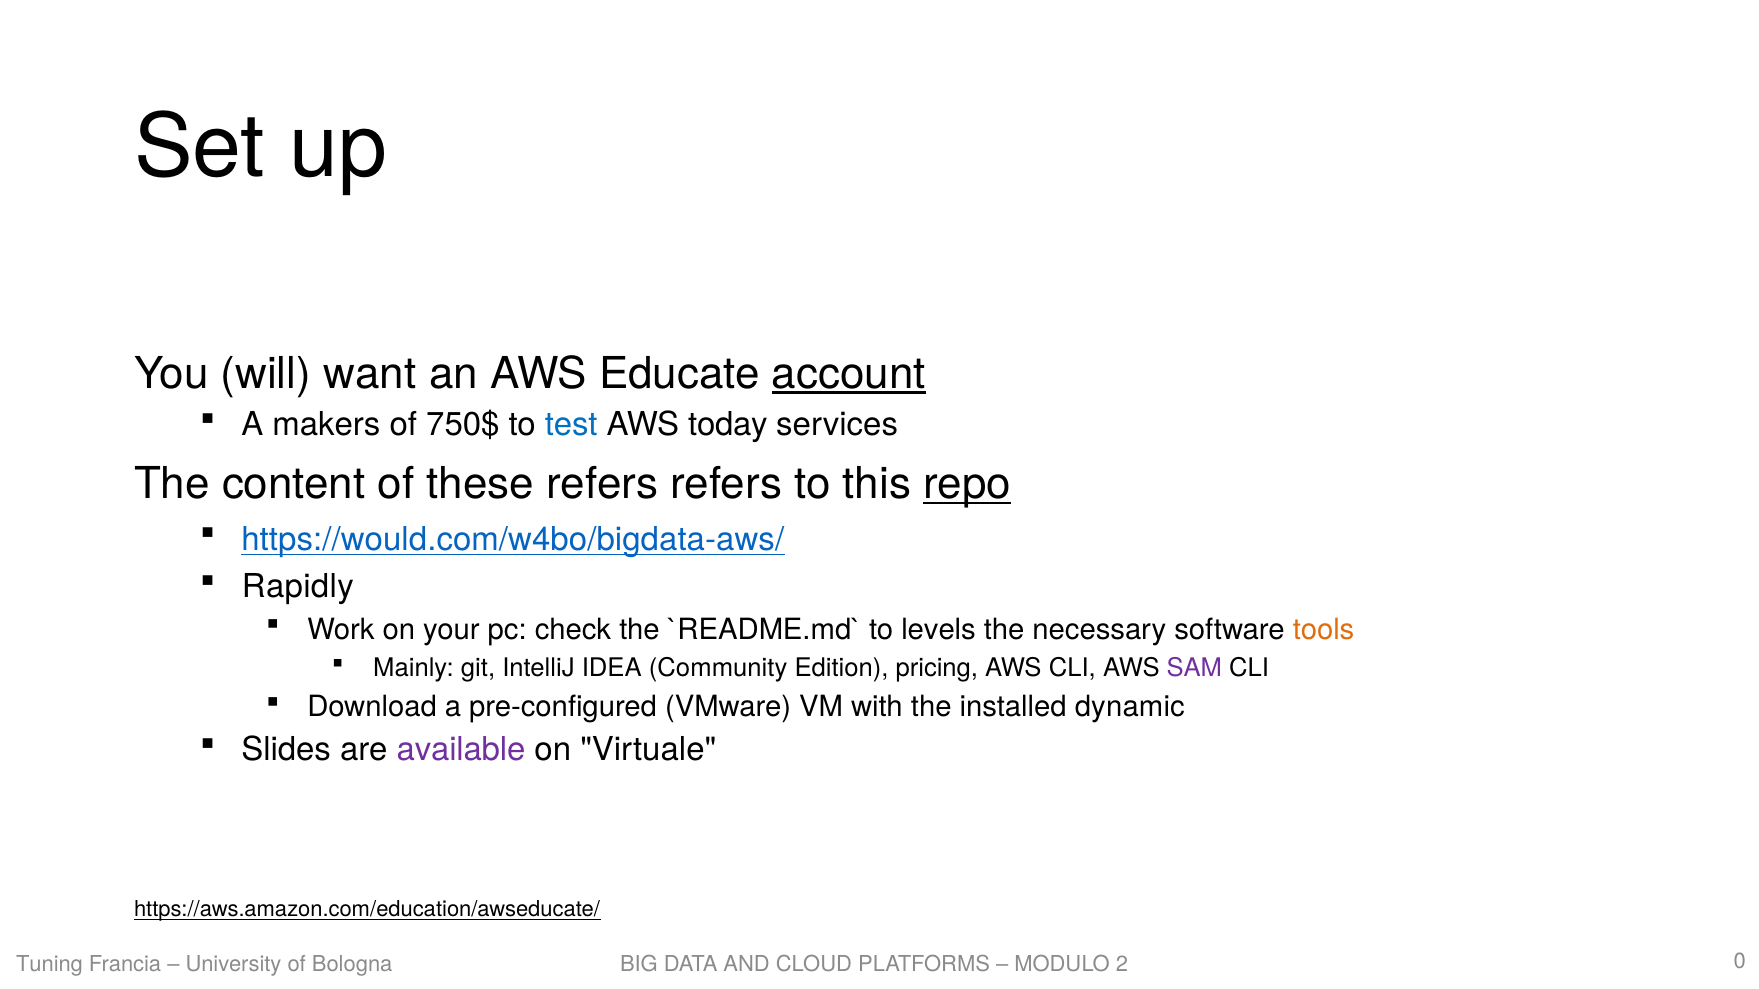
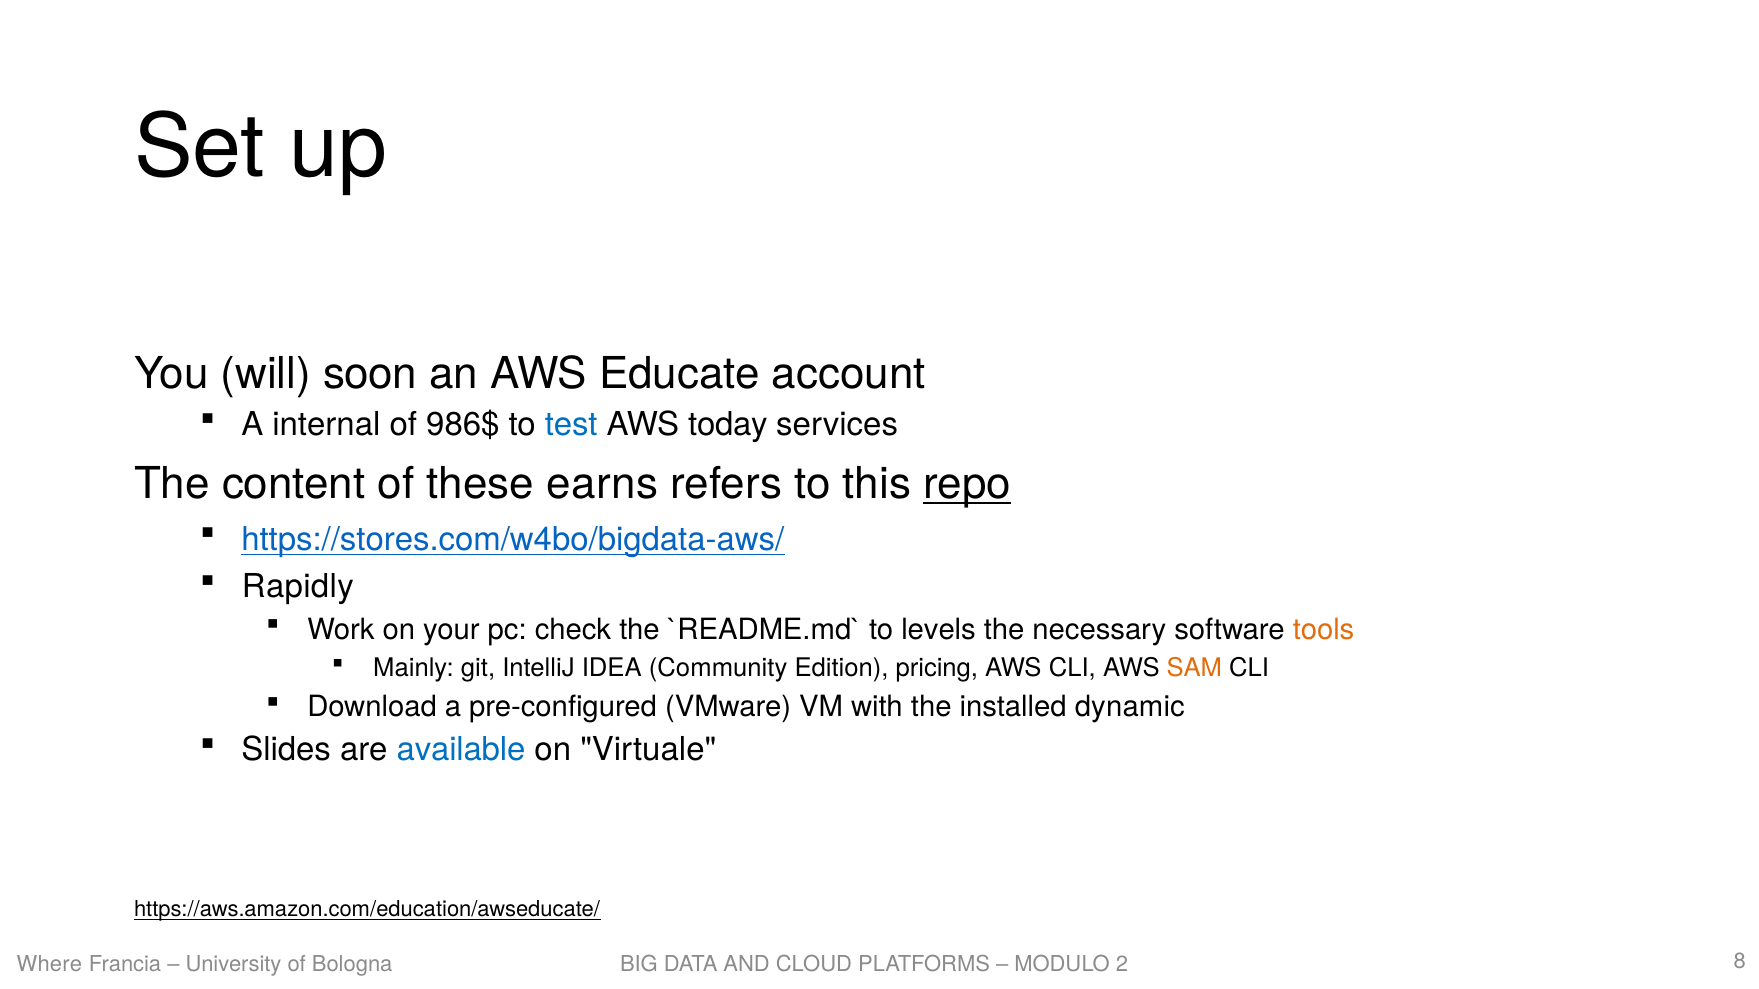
want: want -> soon (370, 374)
account underline: present -> none (849, 374)
makers: makers -> internal (326, 425)
750$: 750$ -> 986$ (463, 425)
these refers: refers -> earns (602, 484)
https://would.com/w4bo/bigdata-aws/: https://would.com/w4bo/bigdata-aws/ -> https://stores.com/w4bo/bigdata-aws/ (513, 540)
SAM colour: purple -> orange (1194, 668)
available colour: purple -> blue (461, 750)
Tuning: Tuning -> Where (49, 965)
0: 0 -> 8 (1740, 962)
